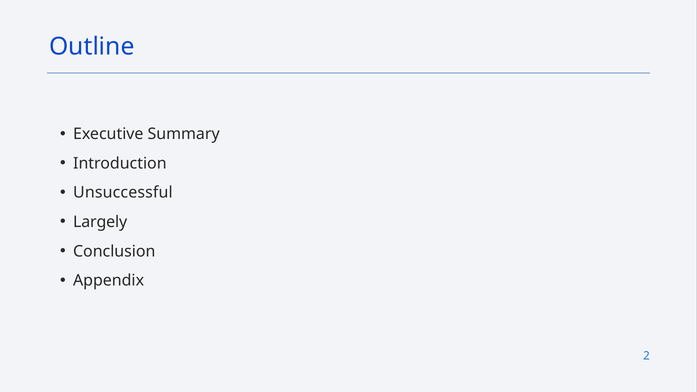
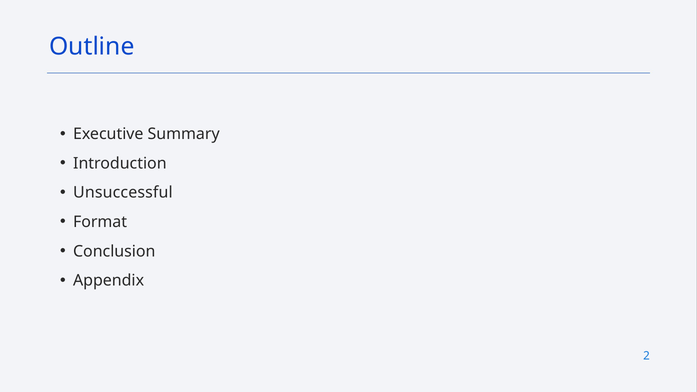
Largely: Largely -> Format (100, 222)
